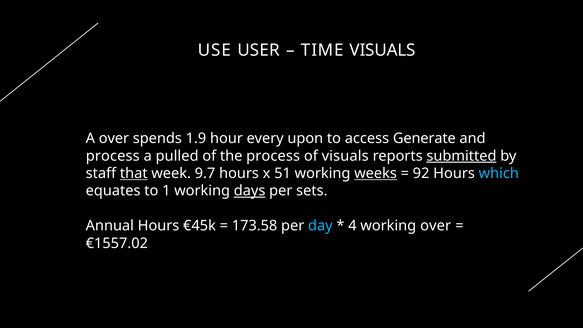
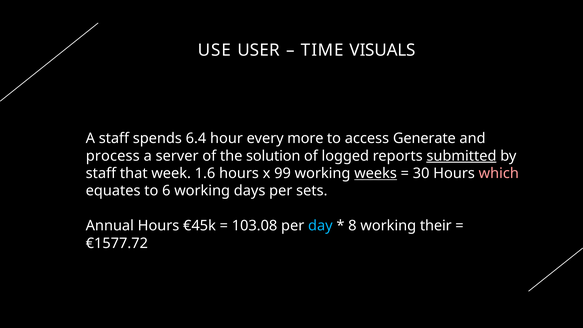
A over: over -> staff (114, 138)
1.9: 1.9 -> 6.4 (196, 138)
upon: upon -> more (305, 138)
pulled: pulled -> server (177, 156)
the process: process -> solution (273, 156)
of visuals: visuals -> logged (345, 156)
that underline: present -> none (134, 173)
9.7: 9.7 -> 1.6 (205, 173)
51: 51 -> 99 (283, 173)
92: 92 -> 30 (421, 173)
which colour: light blue -> pink (499, 173)
1: 1 -> 6 (166, 191)
days underline: present -> none (250, 191)
173.58: 173.58 -> 103.08 (255, 226)
4: 4 -> 8 (352, 226)
working over: over -> their (436, 226)
€1557.02: €1557.02 -> €1577.72 (117, 243)
